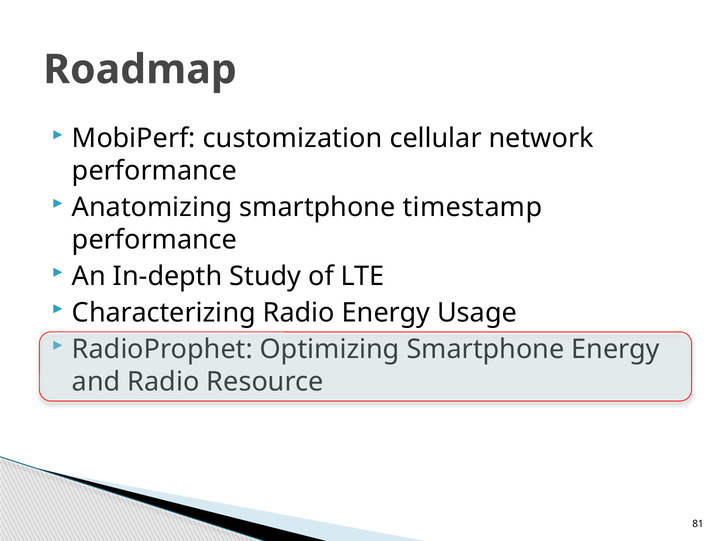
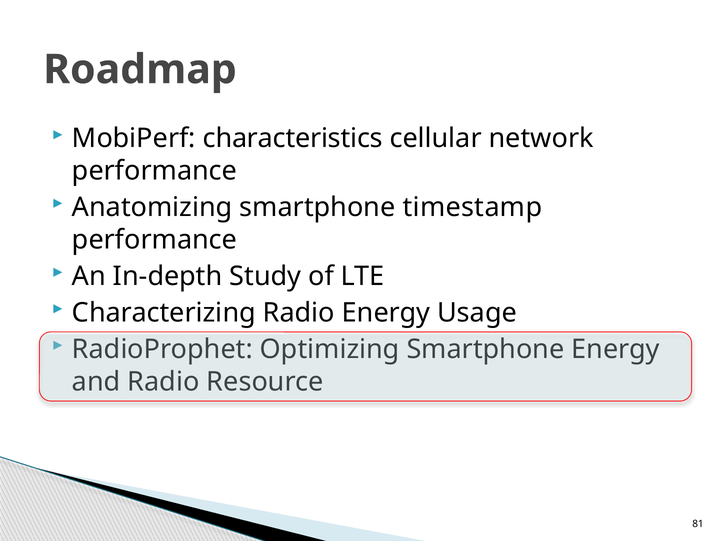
customization: customization -> characteristics (293, 138)
